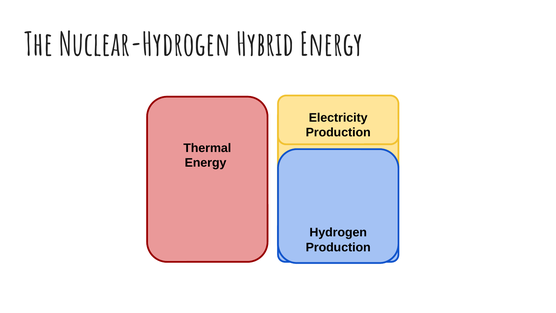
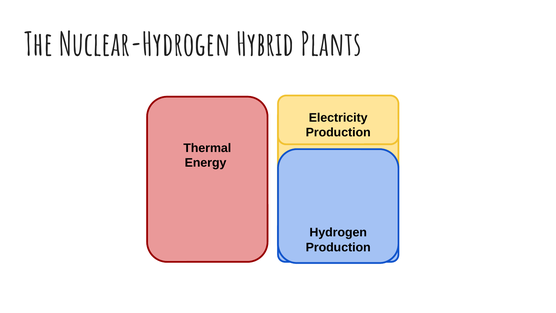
Hybrid Energy: Energy -> Plants (331, 45)
